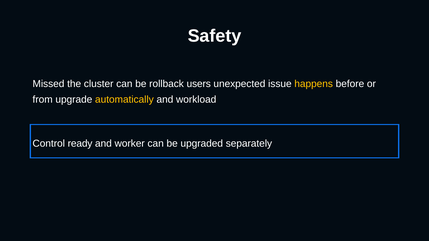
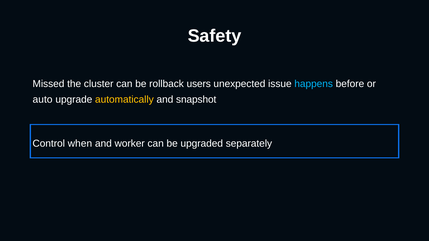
happens colour: yellow -> light blue (314, 84)
from: from -> auto (43, 100)
workload: workload -> snapshot (196, 100)
ready: ready -> when (80, 144)
